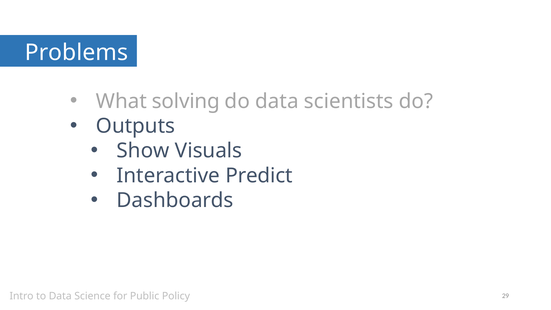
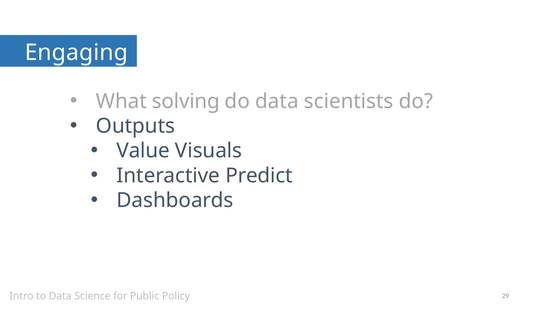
Problems: Problems -> Engaging (76, 52)
Show: Show -> Value (143, 151)
